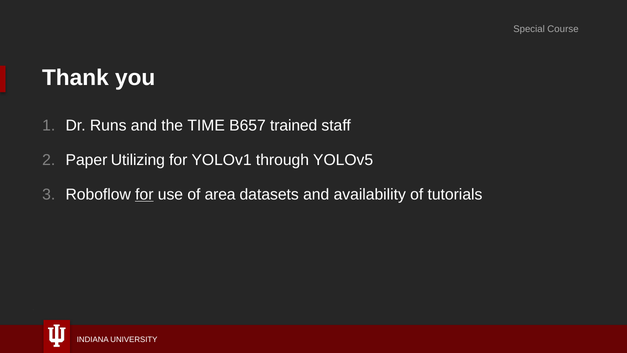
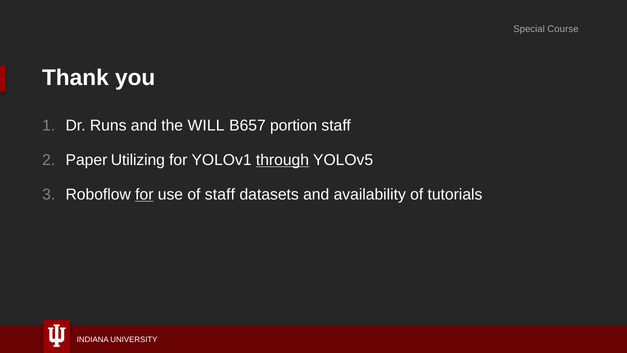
TIME: TIME -> WILL (206, 125)
trained: trained -> portion (294, 125)
through underline: none -> present (282, 160)
of area: area -> staff (220, 194)
